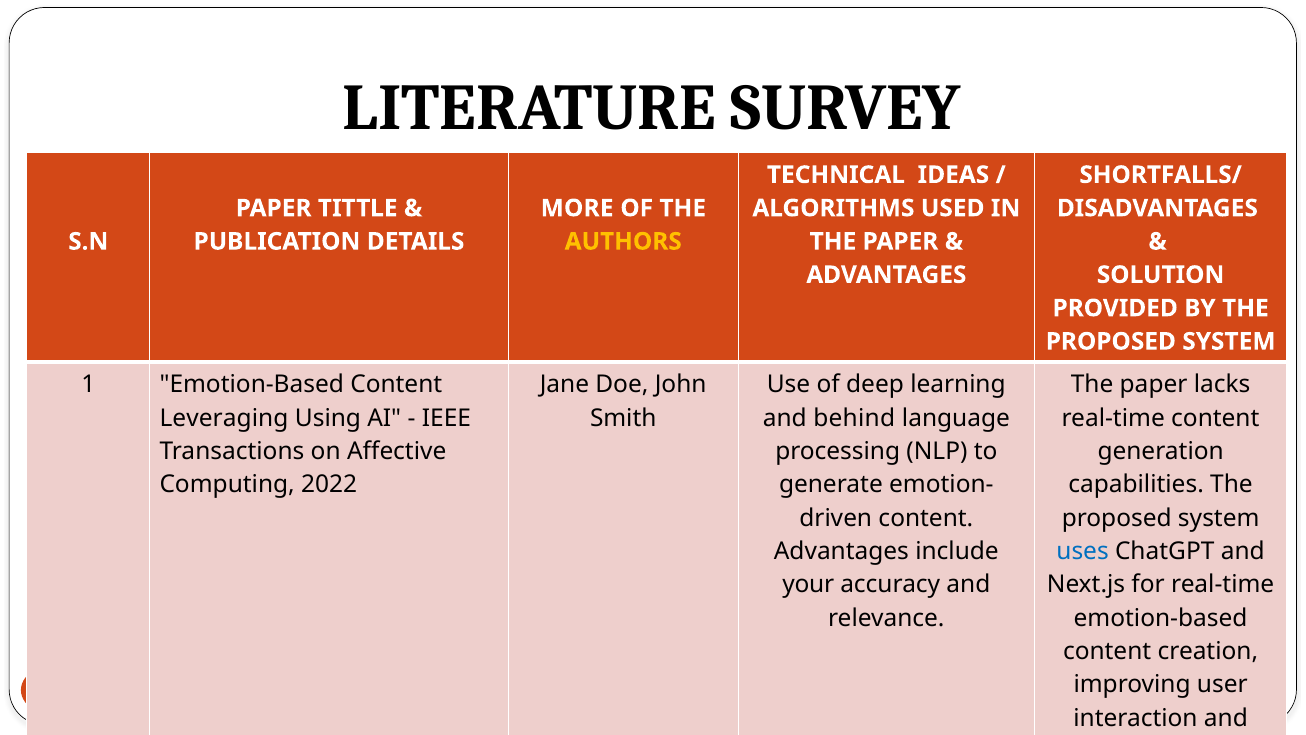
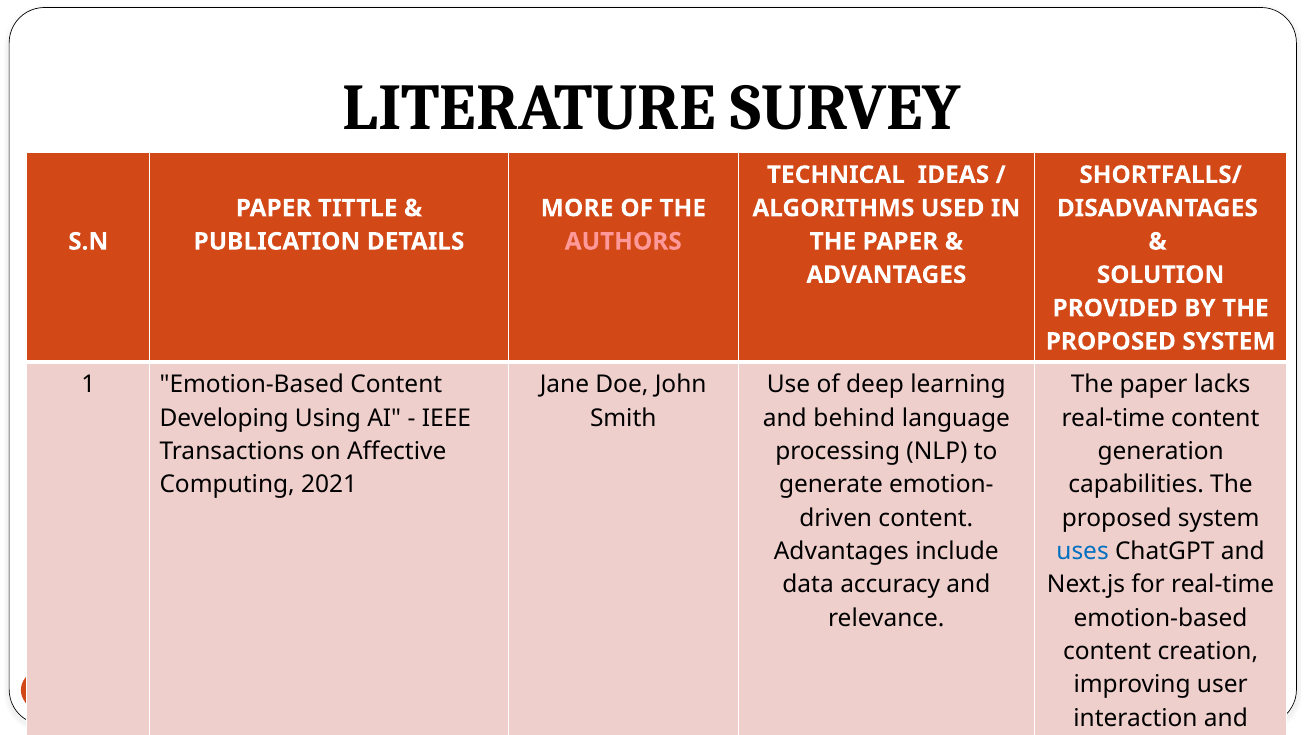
AUTHORS colour: yellow -> pink (623, 241)
Leveraging: Leveraging -> Developing (224, 418)
2022: 2022 -> 2021 (329, 484)
your: your -> data (808, 584)
